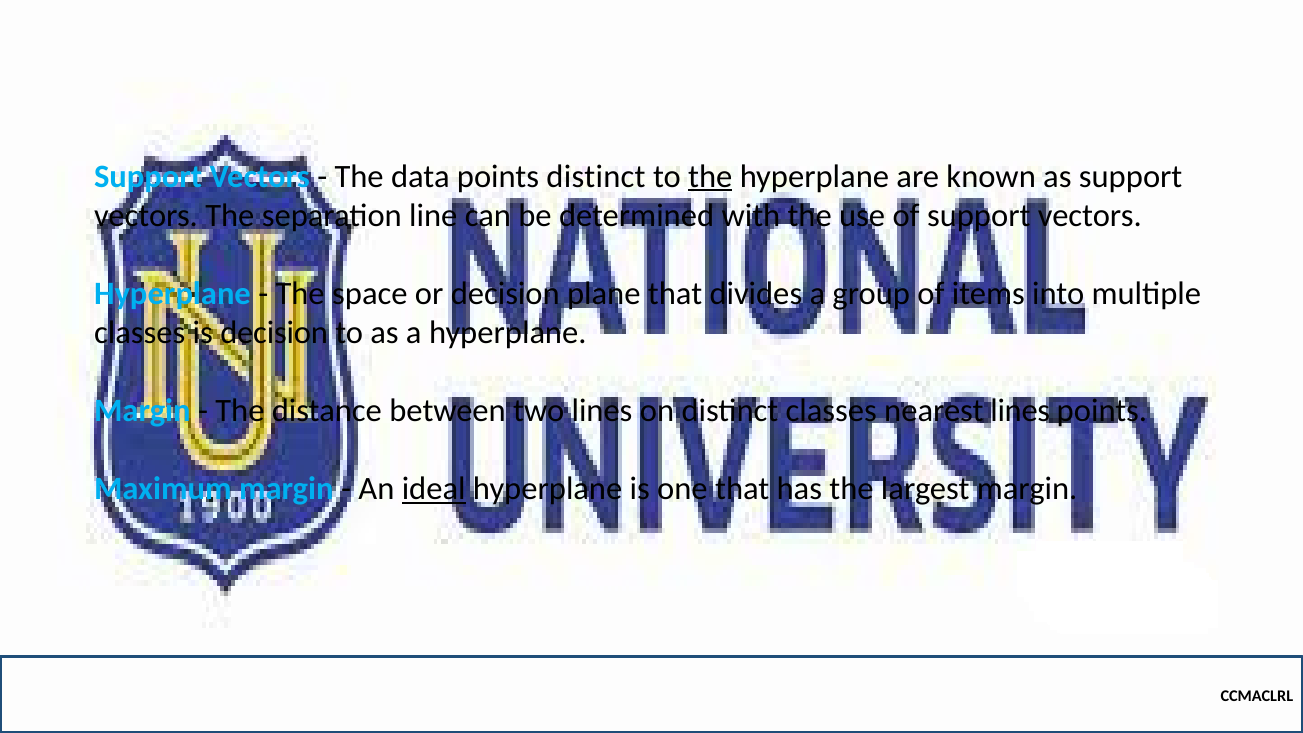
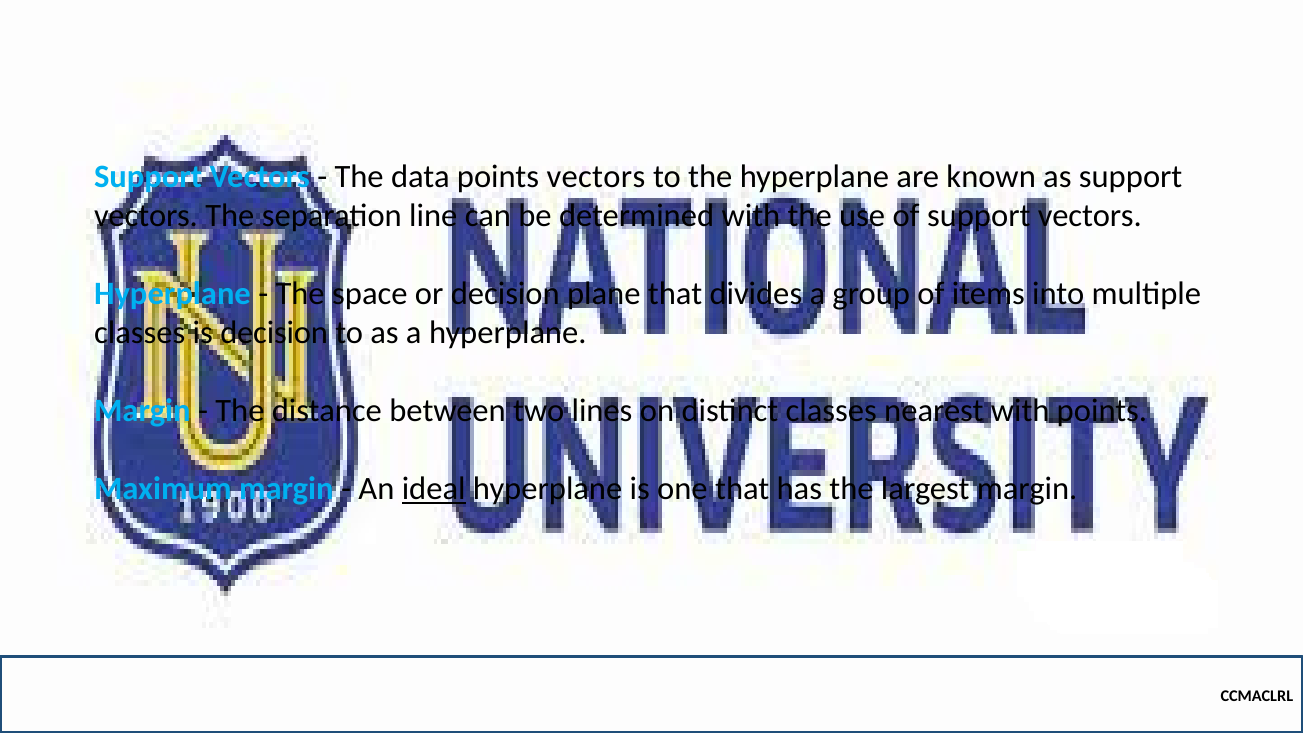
points distinct: distinct -> vectors (596, 176)
the underline: present -> none (710, 176)
nearest lines: lines -> with (1020, 411)
